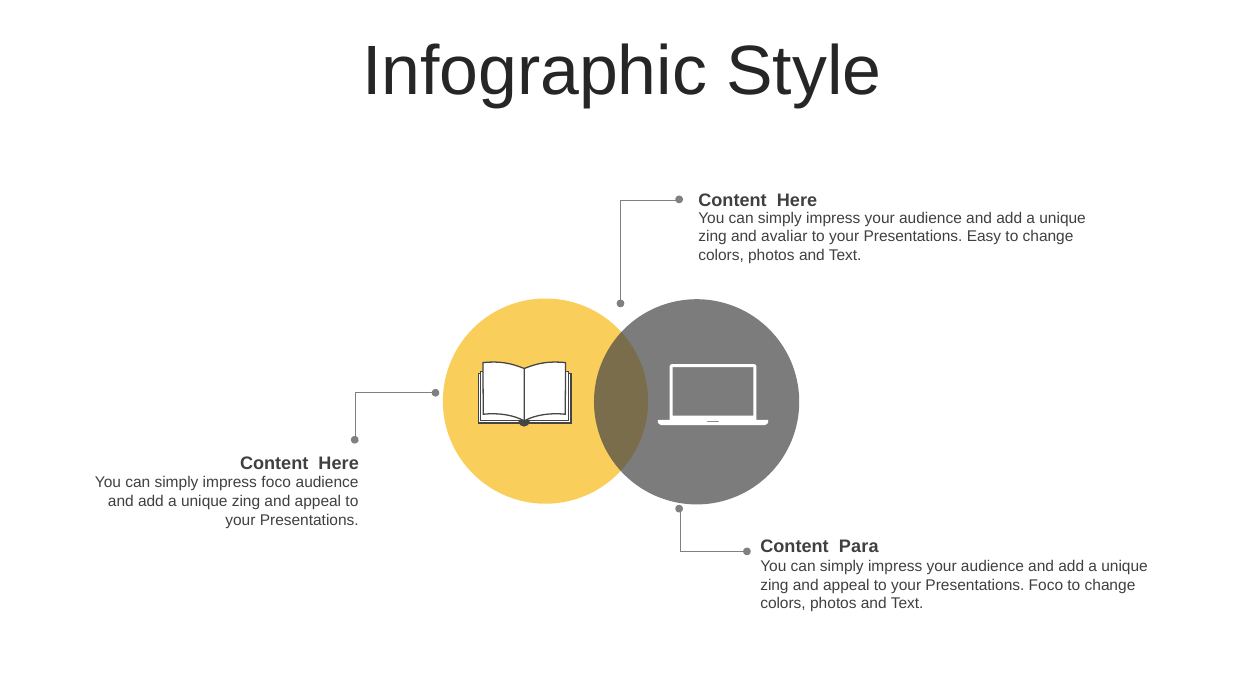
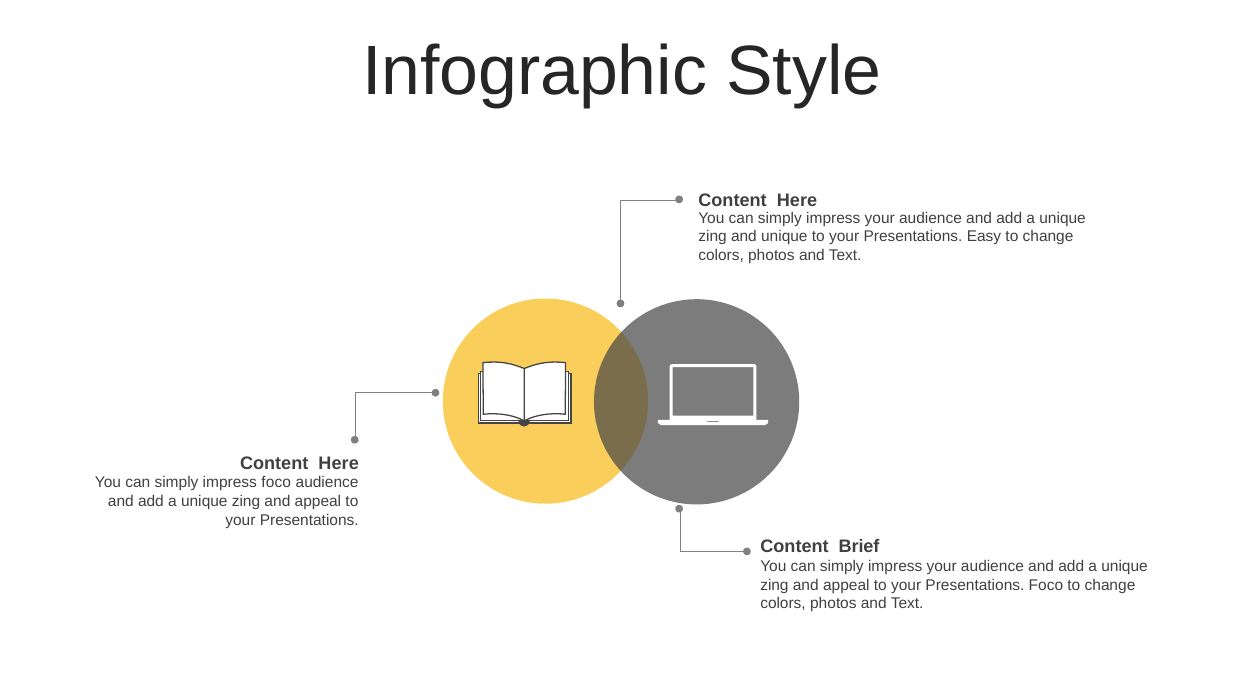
and avaliar: avaliar -> unique (784, 237)
Para: Para -> Brief (859, 547)
